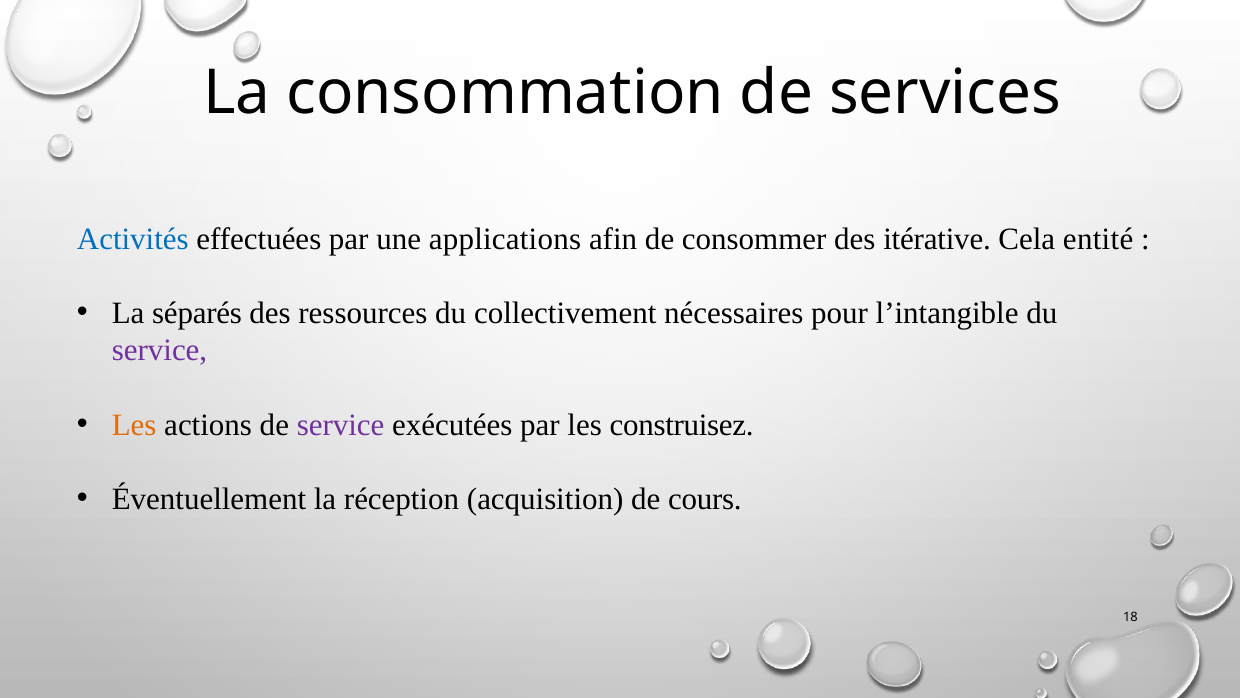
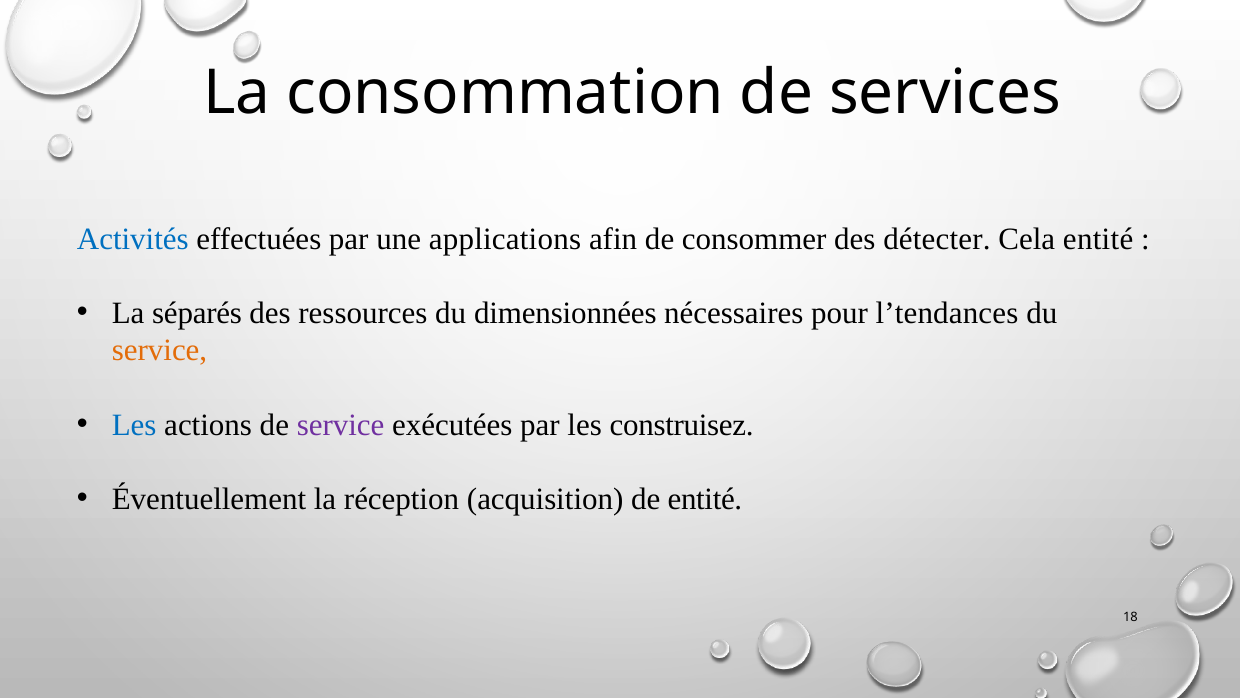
itérative: itérative -> détecter (937, 239)
collectivement: collectivement -> dimensionnées (565, 313)
l’intangible: l’intangible -> l’tendances (947, 313)
service colour: purple -> orange (160, 350)
Les colour: orange -> blue (134, 425)
de cours: cours -> entité (705, 499)
